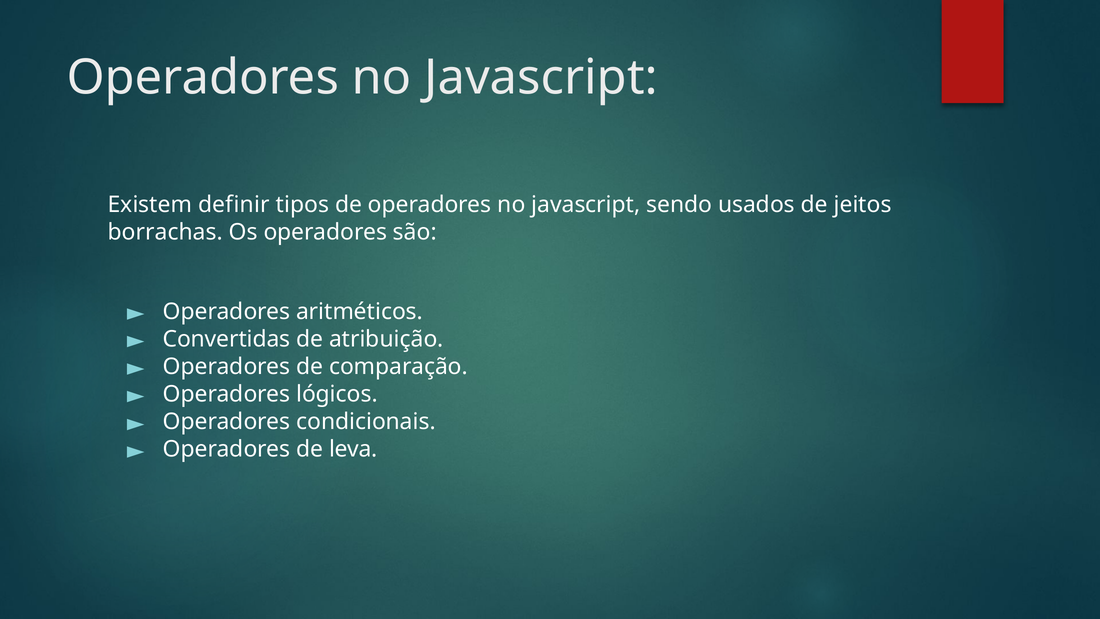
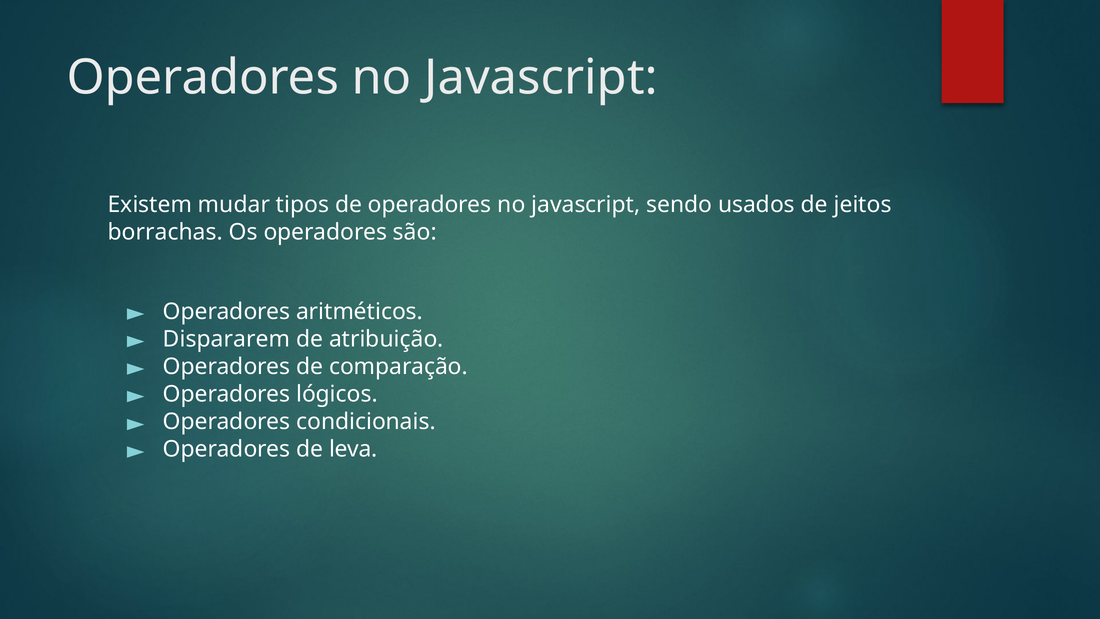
definir: definir -> mudar (234, 205)
Convertidas: Convertidas -> Dispararem (226, 339)
